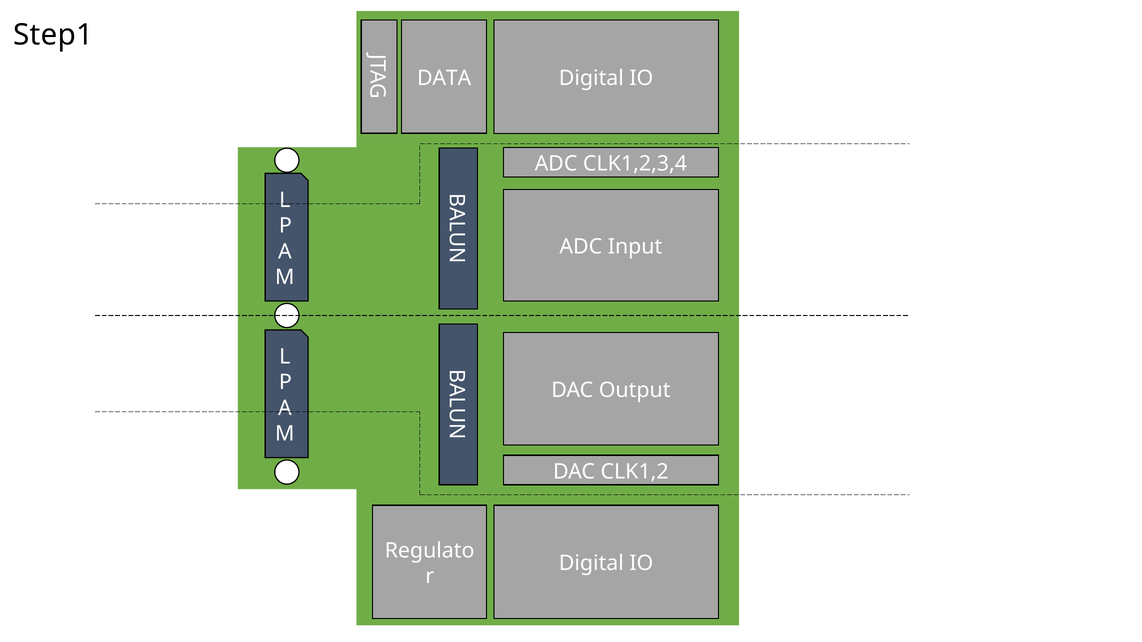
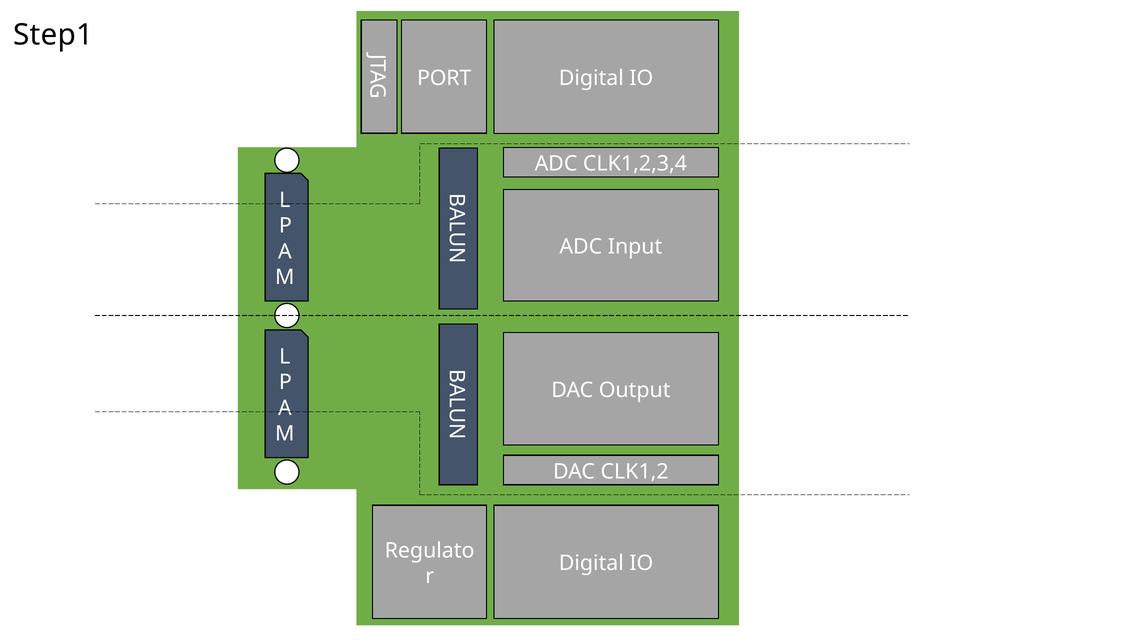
DATA: DATA -> PORT (444, 78)
